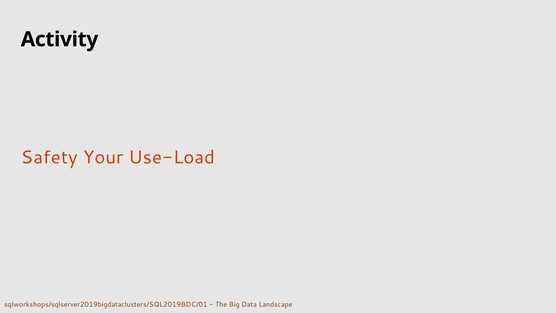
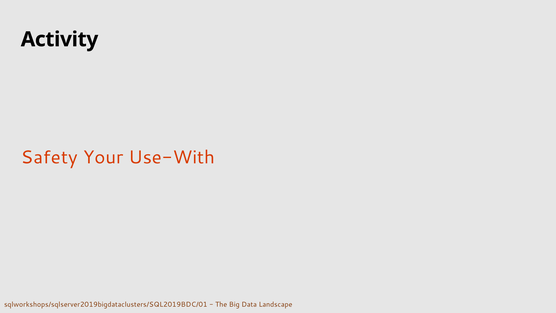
Use-Load: Use-Load -> Use-With (172, 157)
